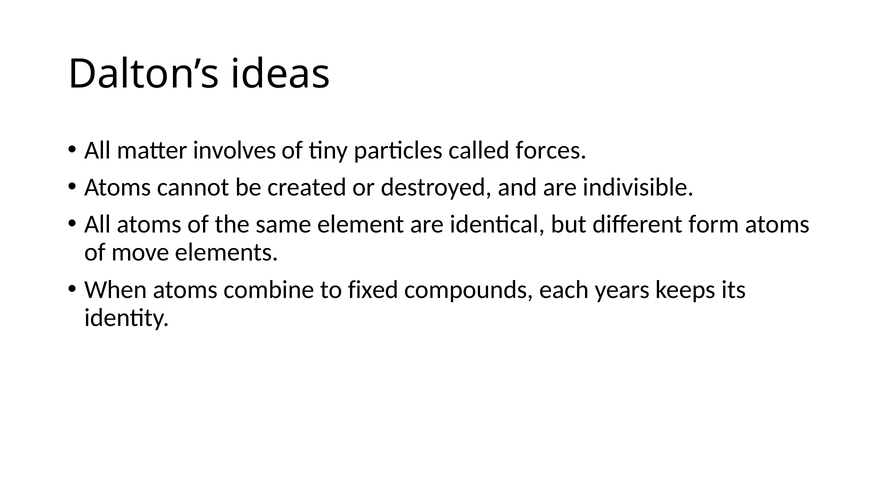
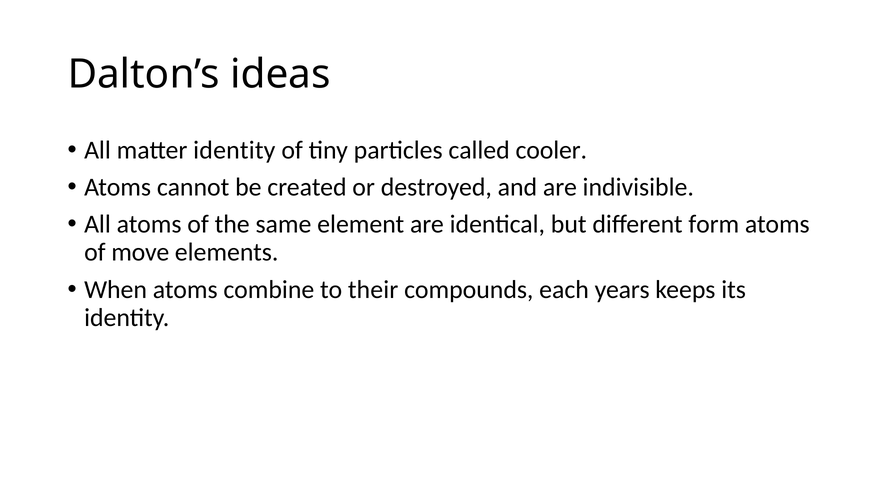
matter involves: involves -> identity (234, 150)
forces: forces -> cooler (551, 150)
fixed: fixed -> their (373, 289)
